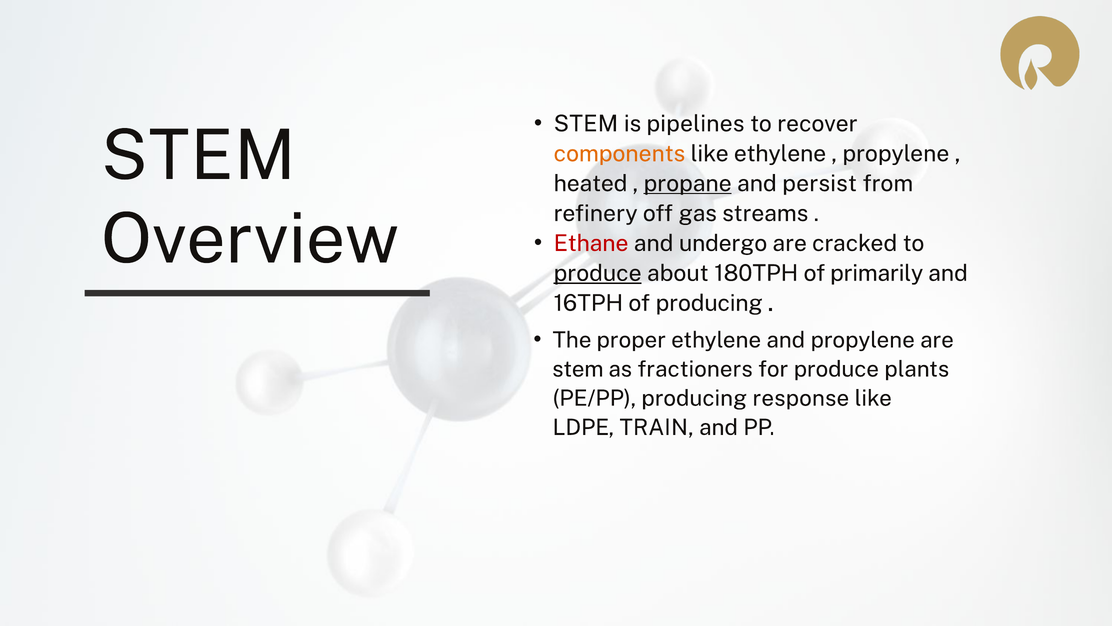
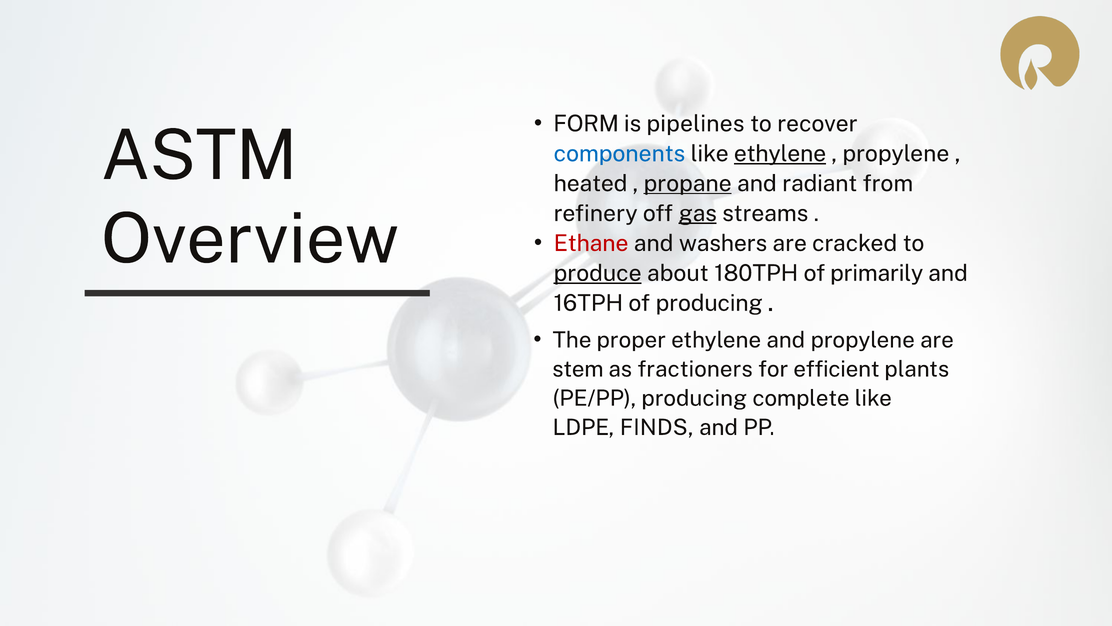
STEM: STEM -> FORM (586, 124)
STEM: STEM -> ASTM (199, 156)
components colour: orange -> blue (619, 154)
ethylene underline: none -> present (780, 154)
persist: persist -> radiant (820, 183)
gas underline: none -> present (698, 213)
undergo: undergo -> washers (723, 243)
for produce: produce -> efficient (836, 369)
response: response -> complete (801, 398)
TRAIN: TRAIN -> FINDS (657, 427)
